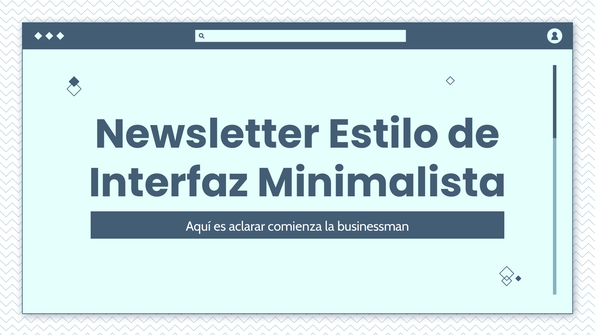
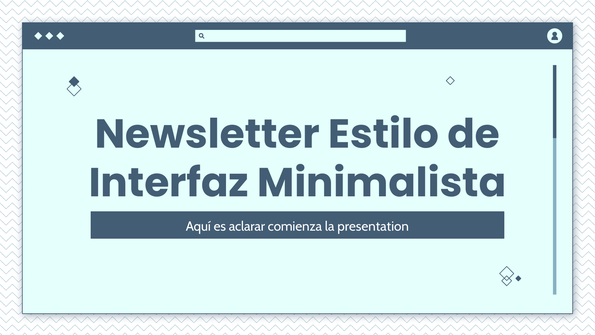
businessman: businessman -> presentation (373, 226)
